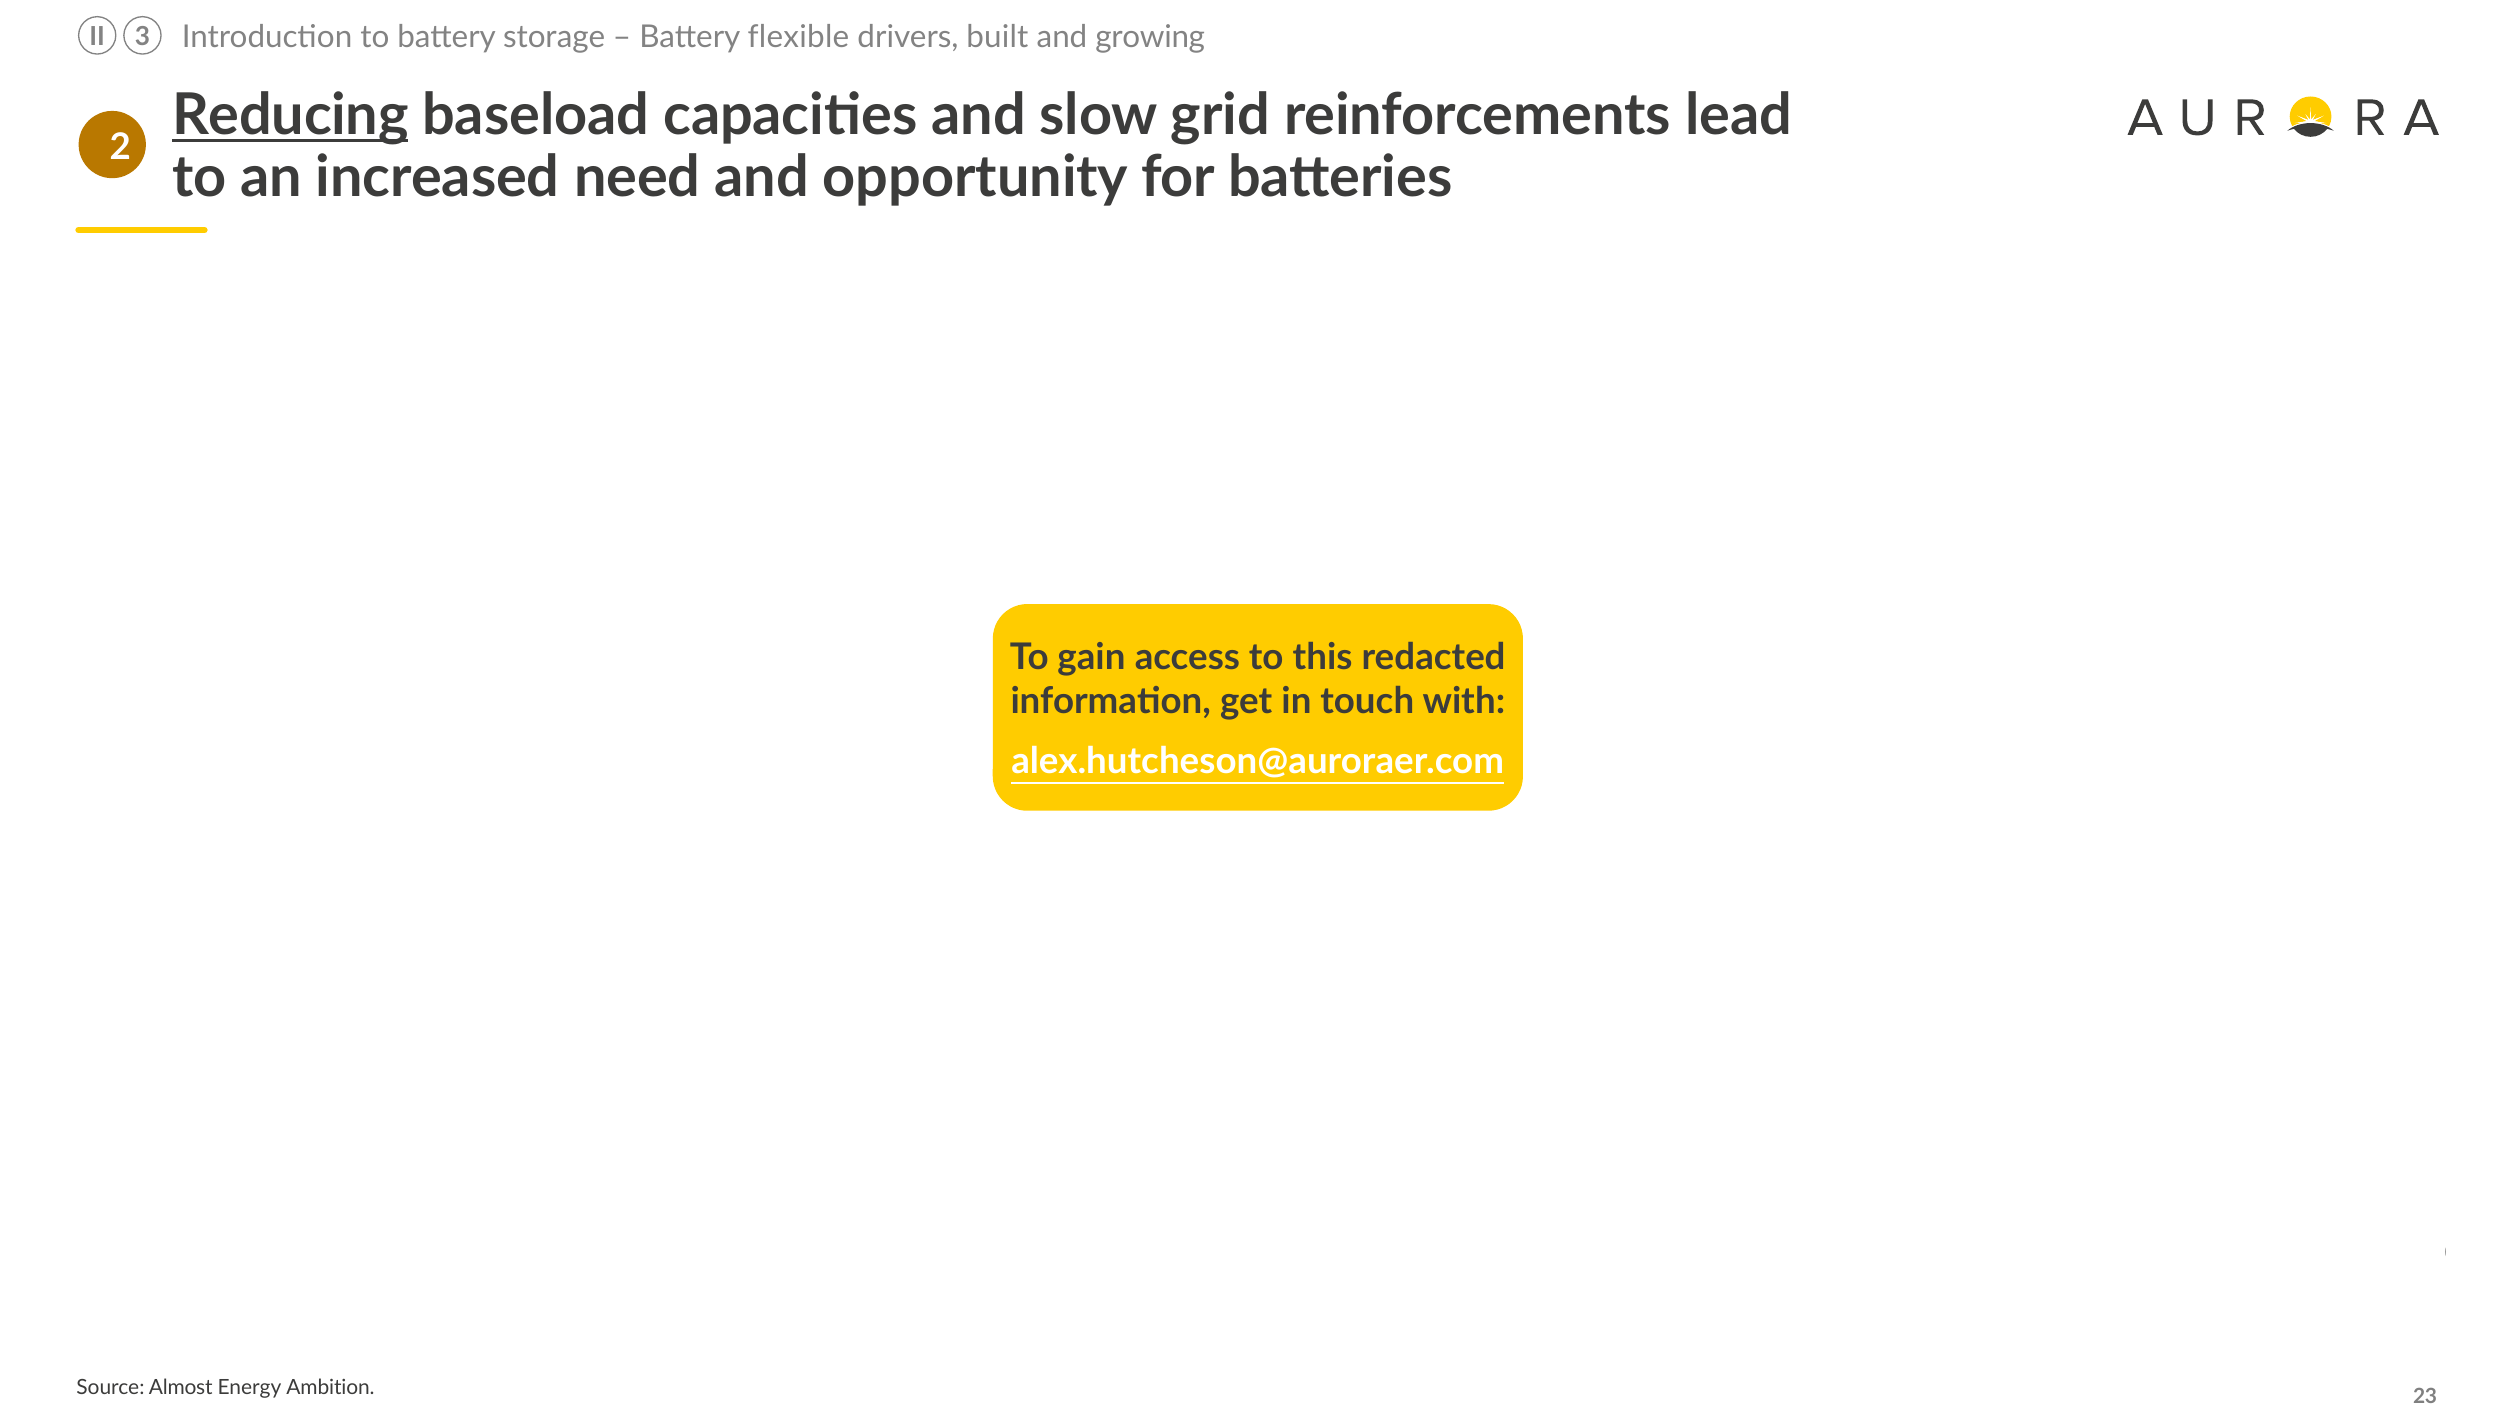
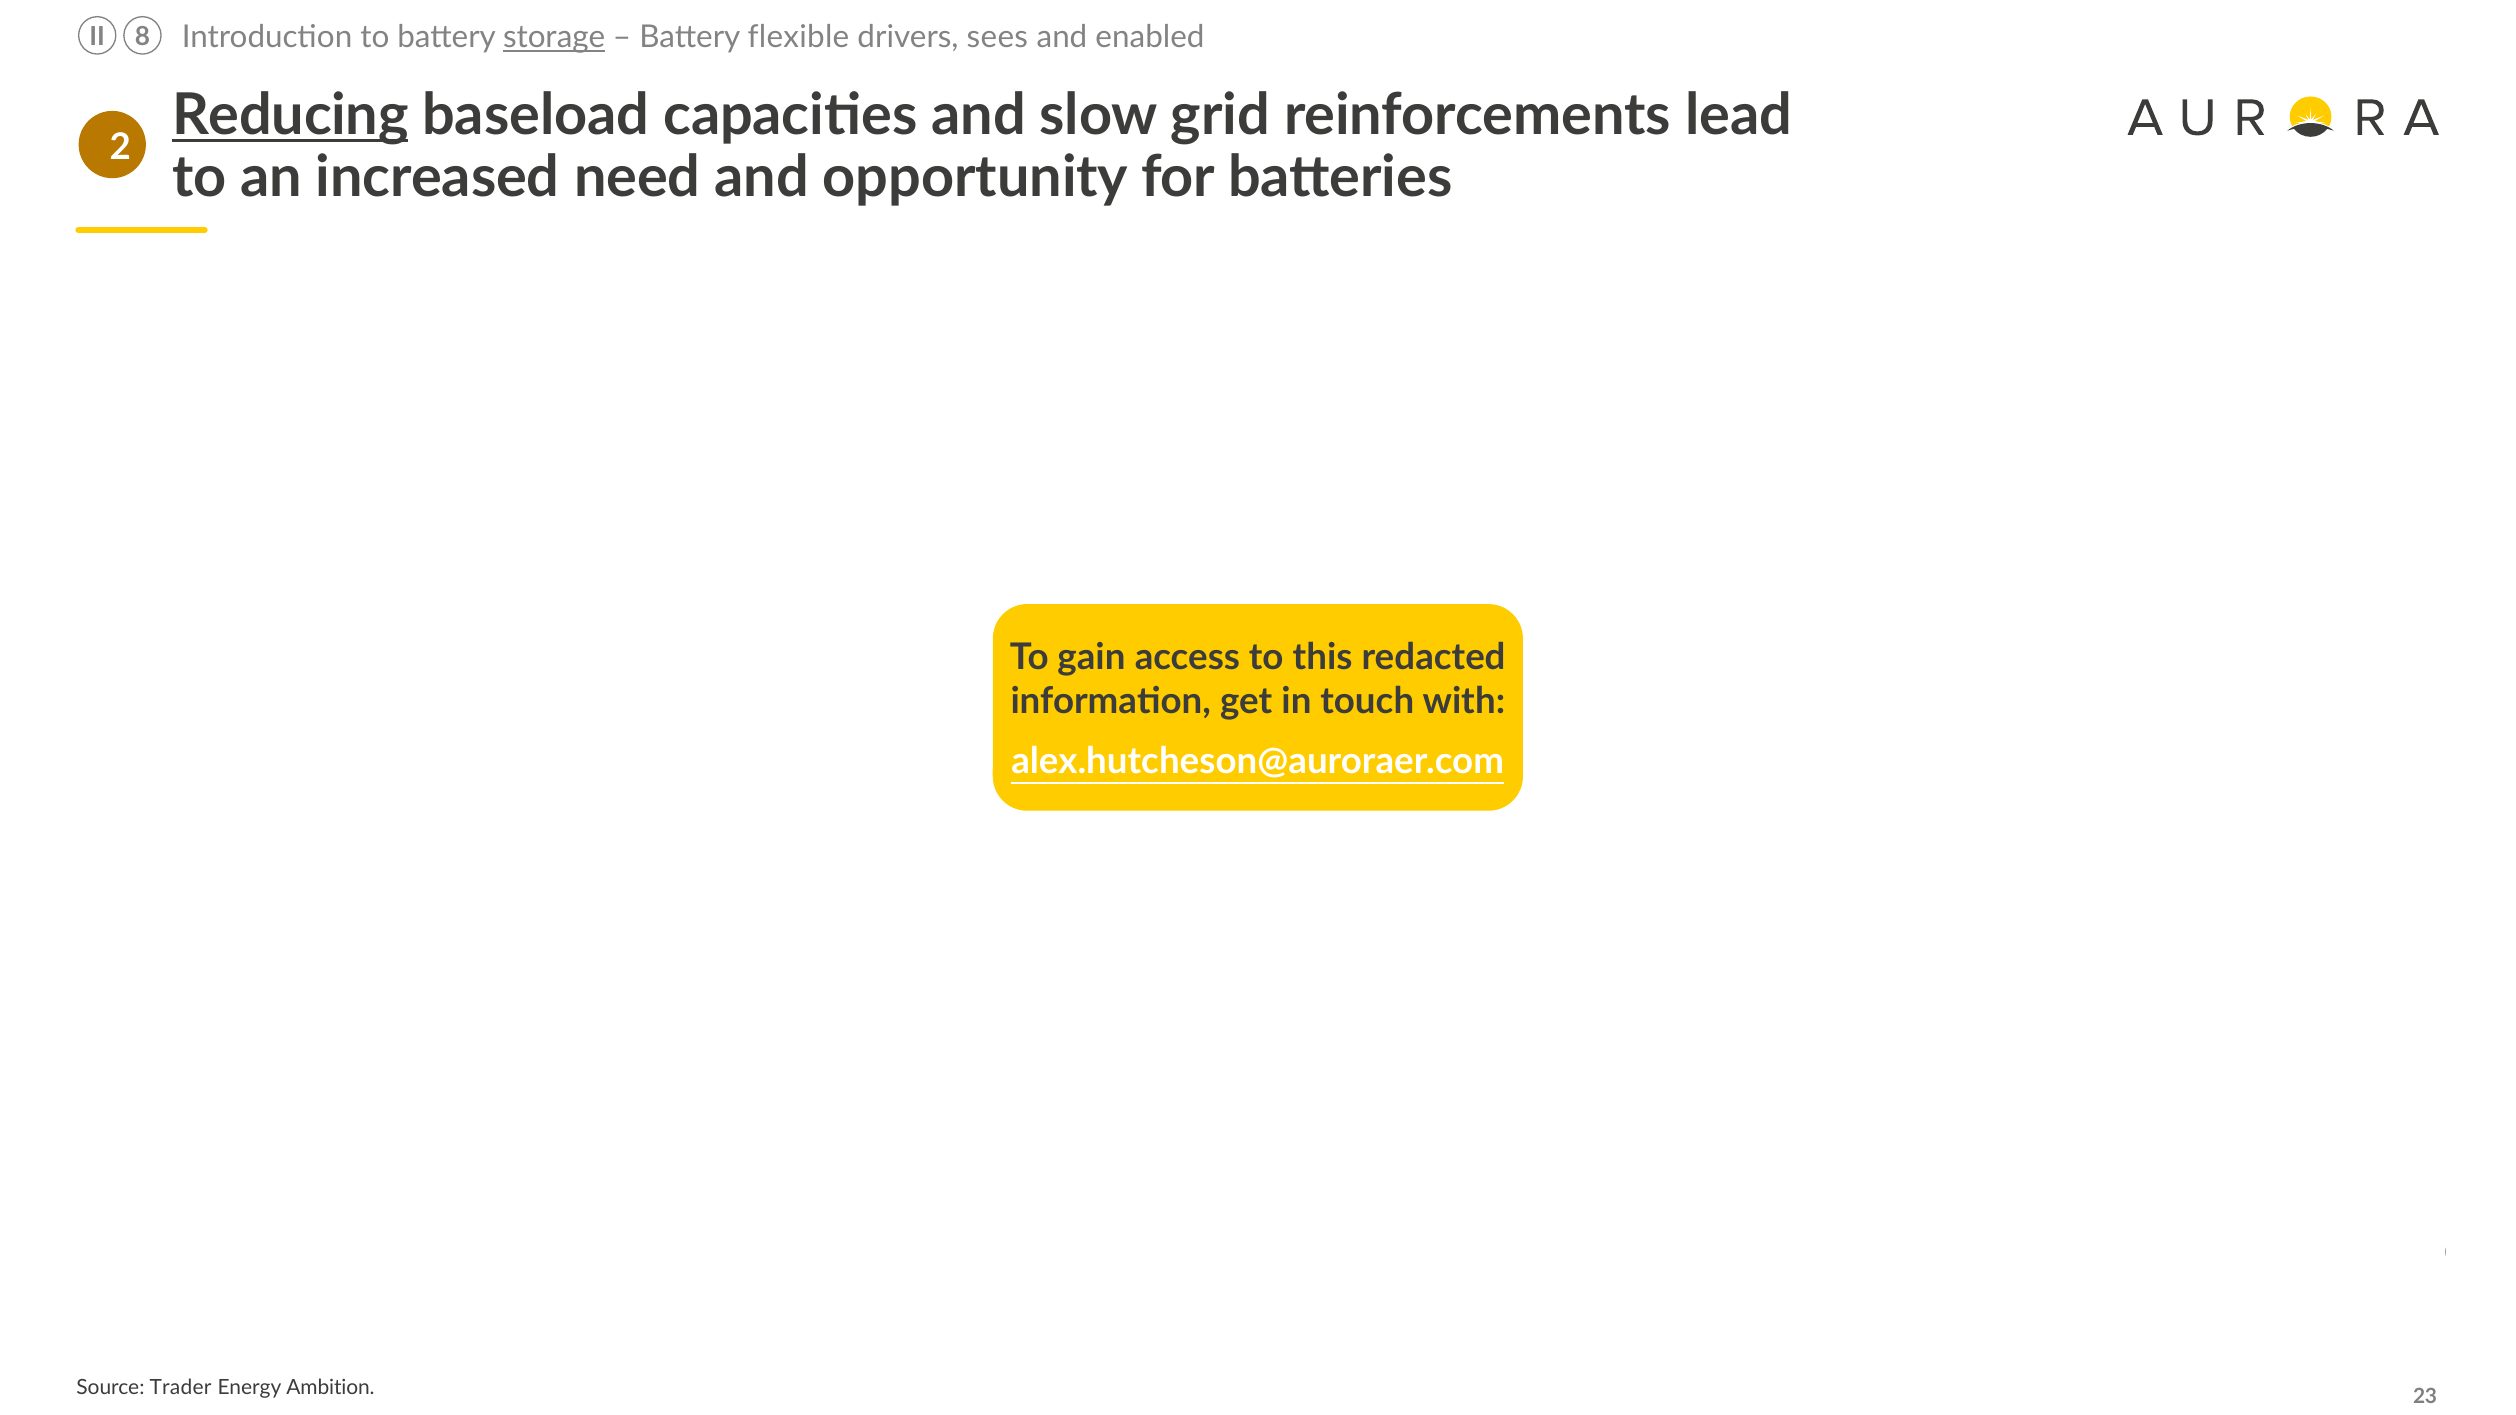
storage underline: none -> present (554, 37)
built: built -> sees (997, 37)
growing: growing -> enabled (1150, 37)
3: 3 -> 8 (142, 37)
Almost: Almost -> Trader (180, 1387)
